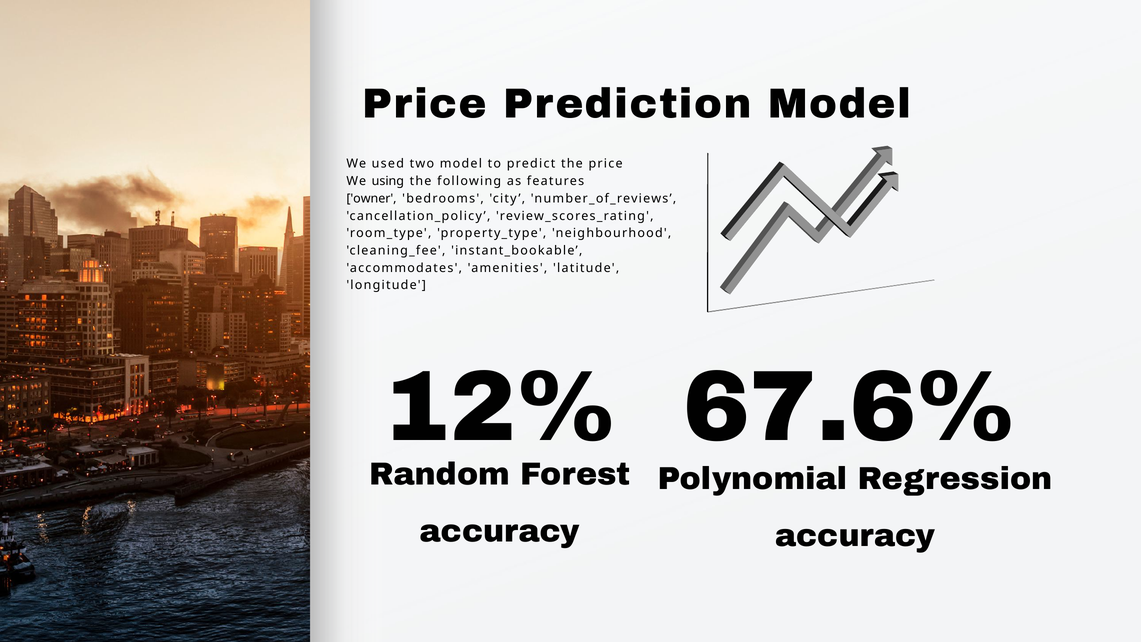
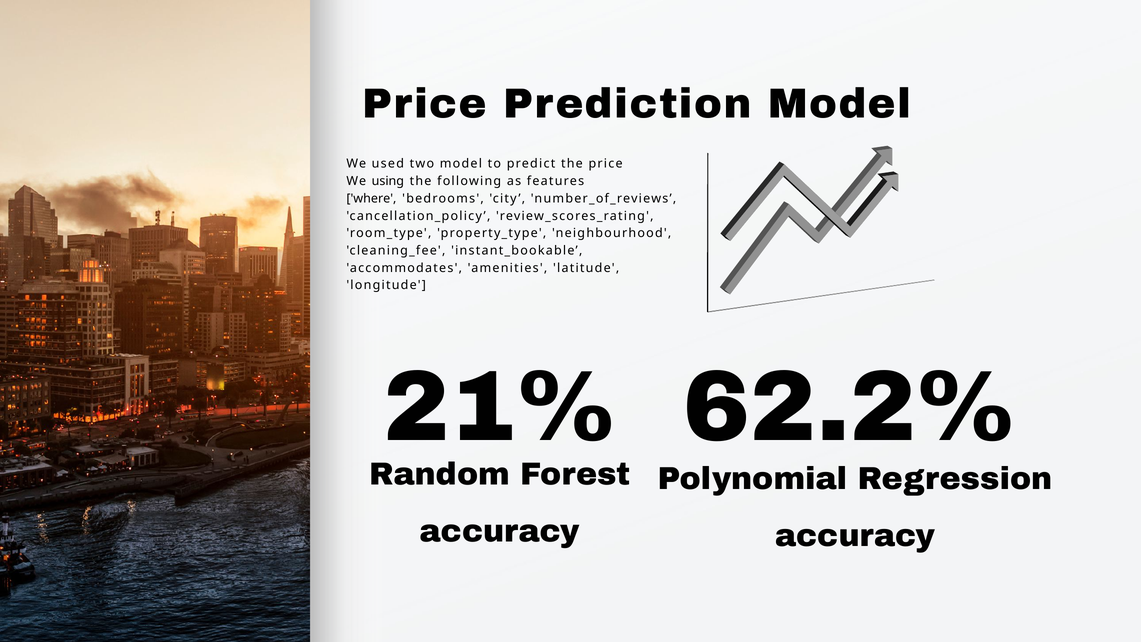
owner: owner -> where (371, 198)
12%: 12% -> 21% (500, 407)
67.6%: 67.6% -> 62.2% (850, 407)
